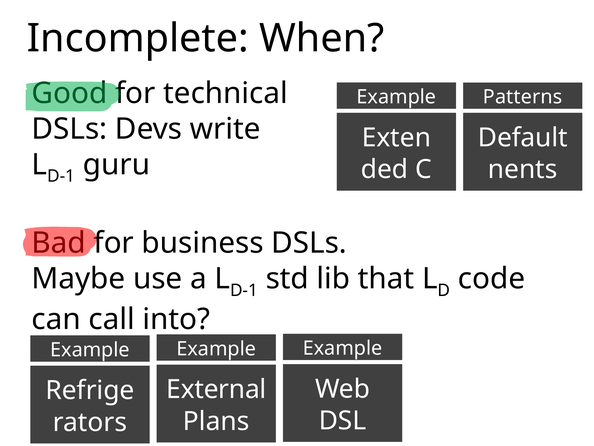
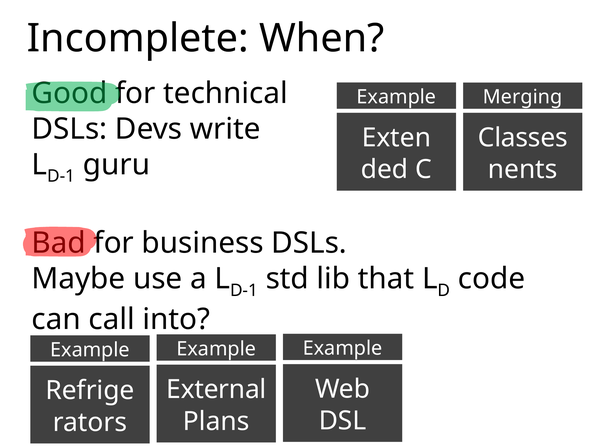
Patterns: Patterns -> Merging (523, 97)
Default: Default -> Classes (523, 138)
